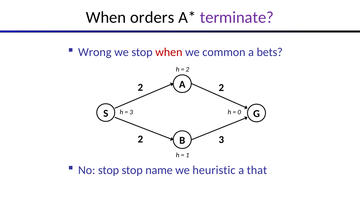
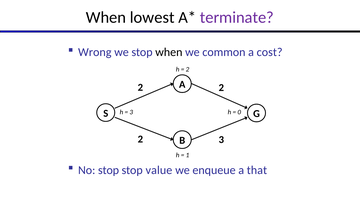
orders: orders -> lowest (152, 17)
when colour: red -> black (169, 52)
bets: bets -> cost (270, 52)
name: name -> value (159, 170)
heuristic: heuristic -> enqueue (214, 170)
